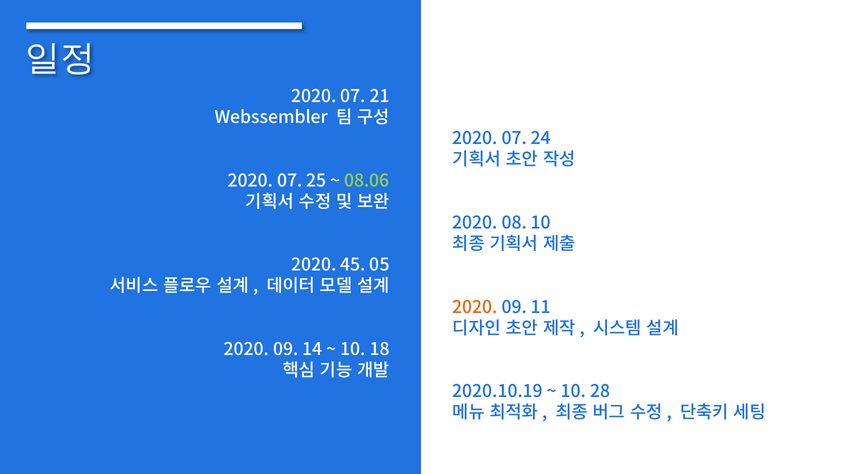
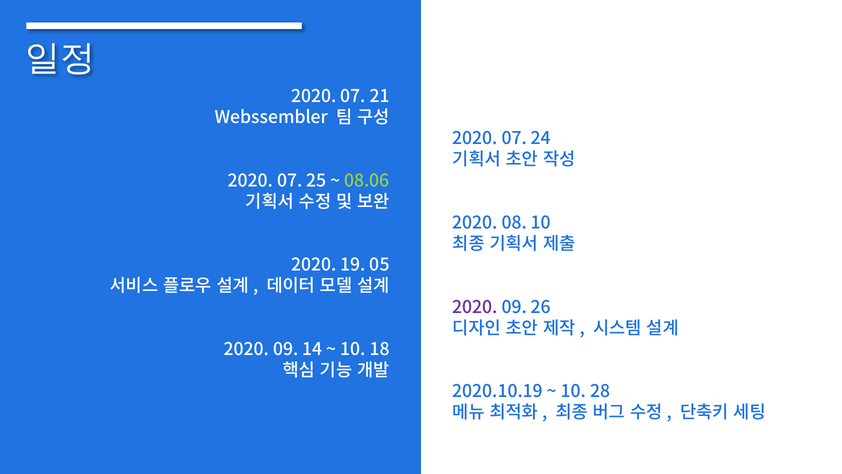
45: 45 -> 19 (353, 265)
2020 colour: orange -> purple (475, 307)
11: 11 -> 26 (541, 307)
